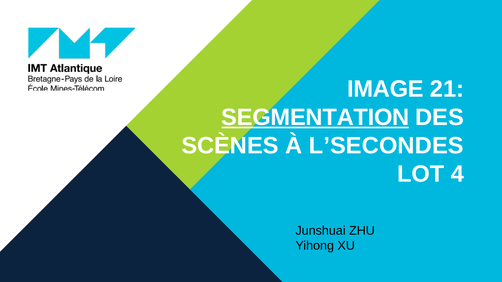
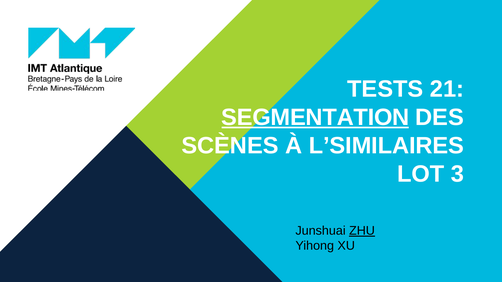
IMAGE: IMAGE -> TESTS (385, 89)
L’SECONDES: L’SECONDES -> L’SIMILAIRES (386, 146)
4: 4 -> 3 (458, 174)
ZHU underline: none -> present (362, 231)
